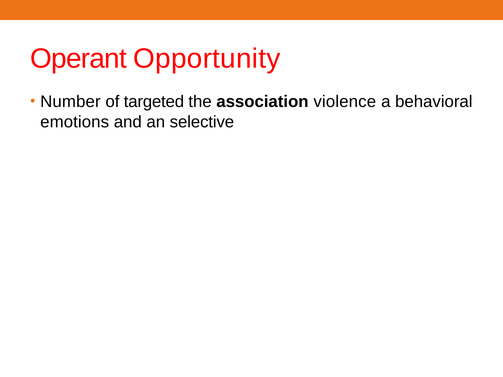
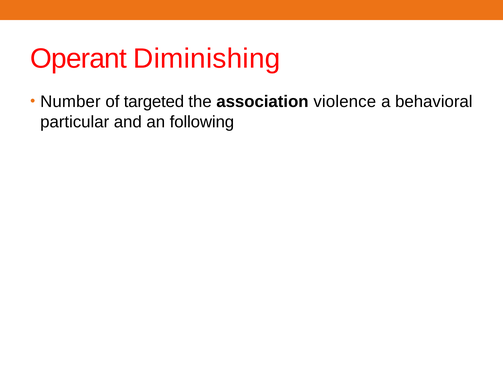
Opportunity: Opportunity -> Diminishing (207, 59)
emotions: emotions -> particular (75, 122)
selective: selective -> following (202, 122)
